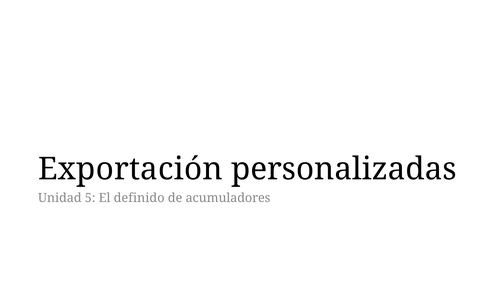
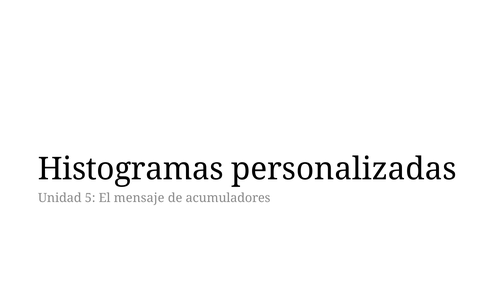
Exportación: Exportación -> Histogramas (131, 169)
definido: definido -> mensaje (139, 198)
